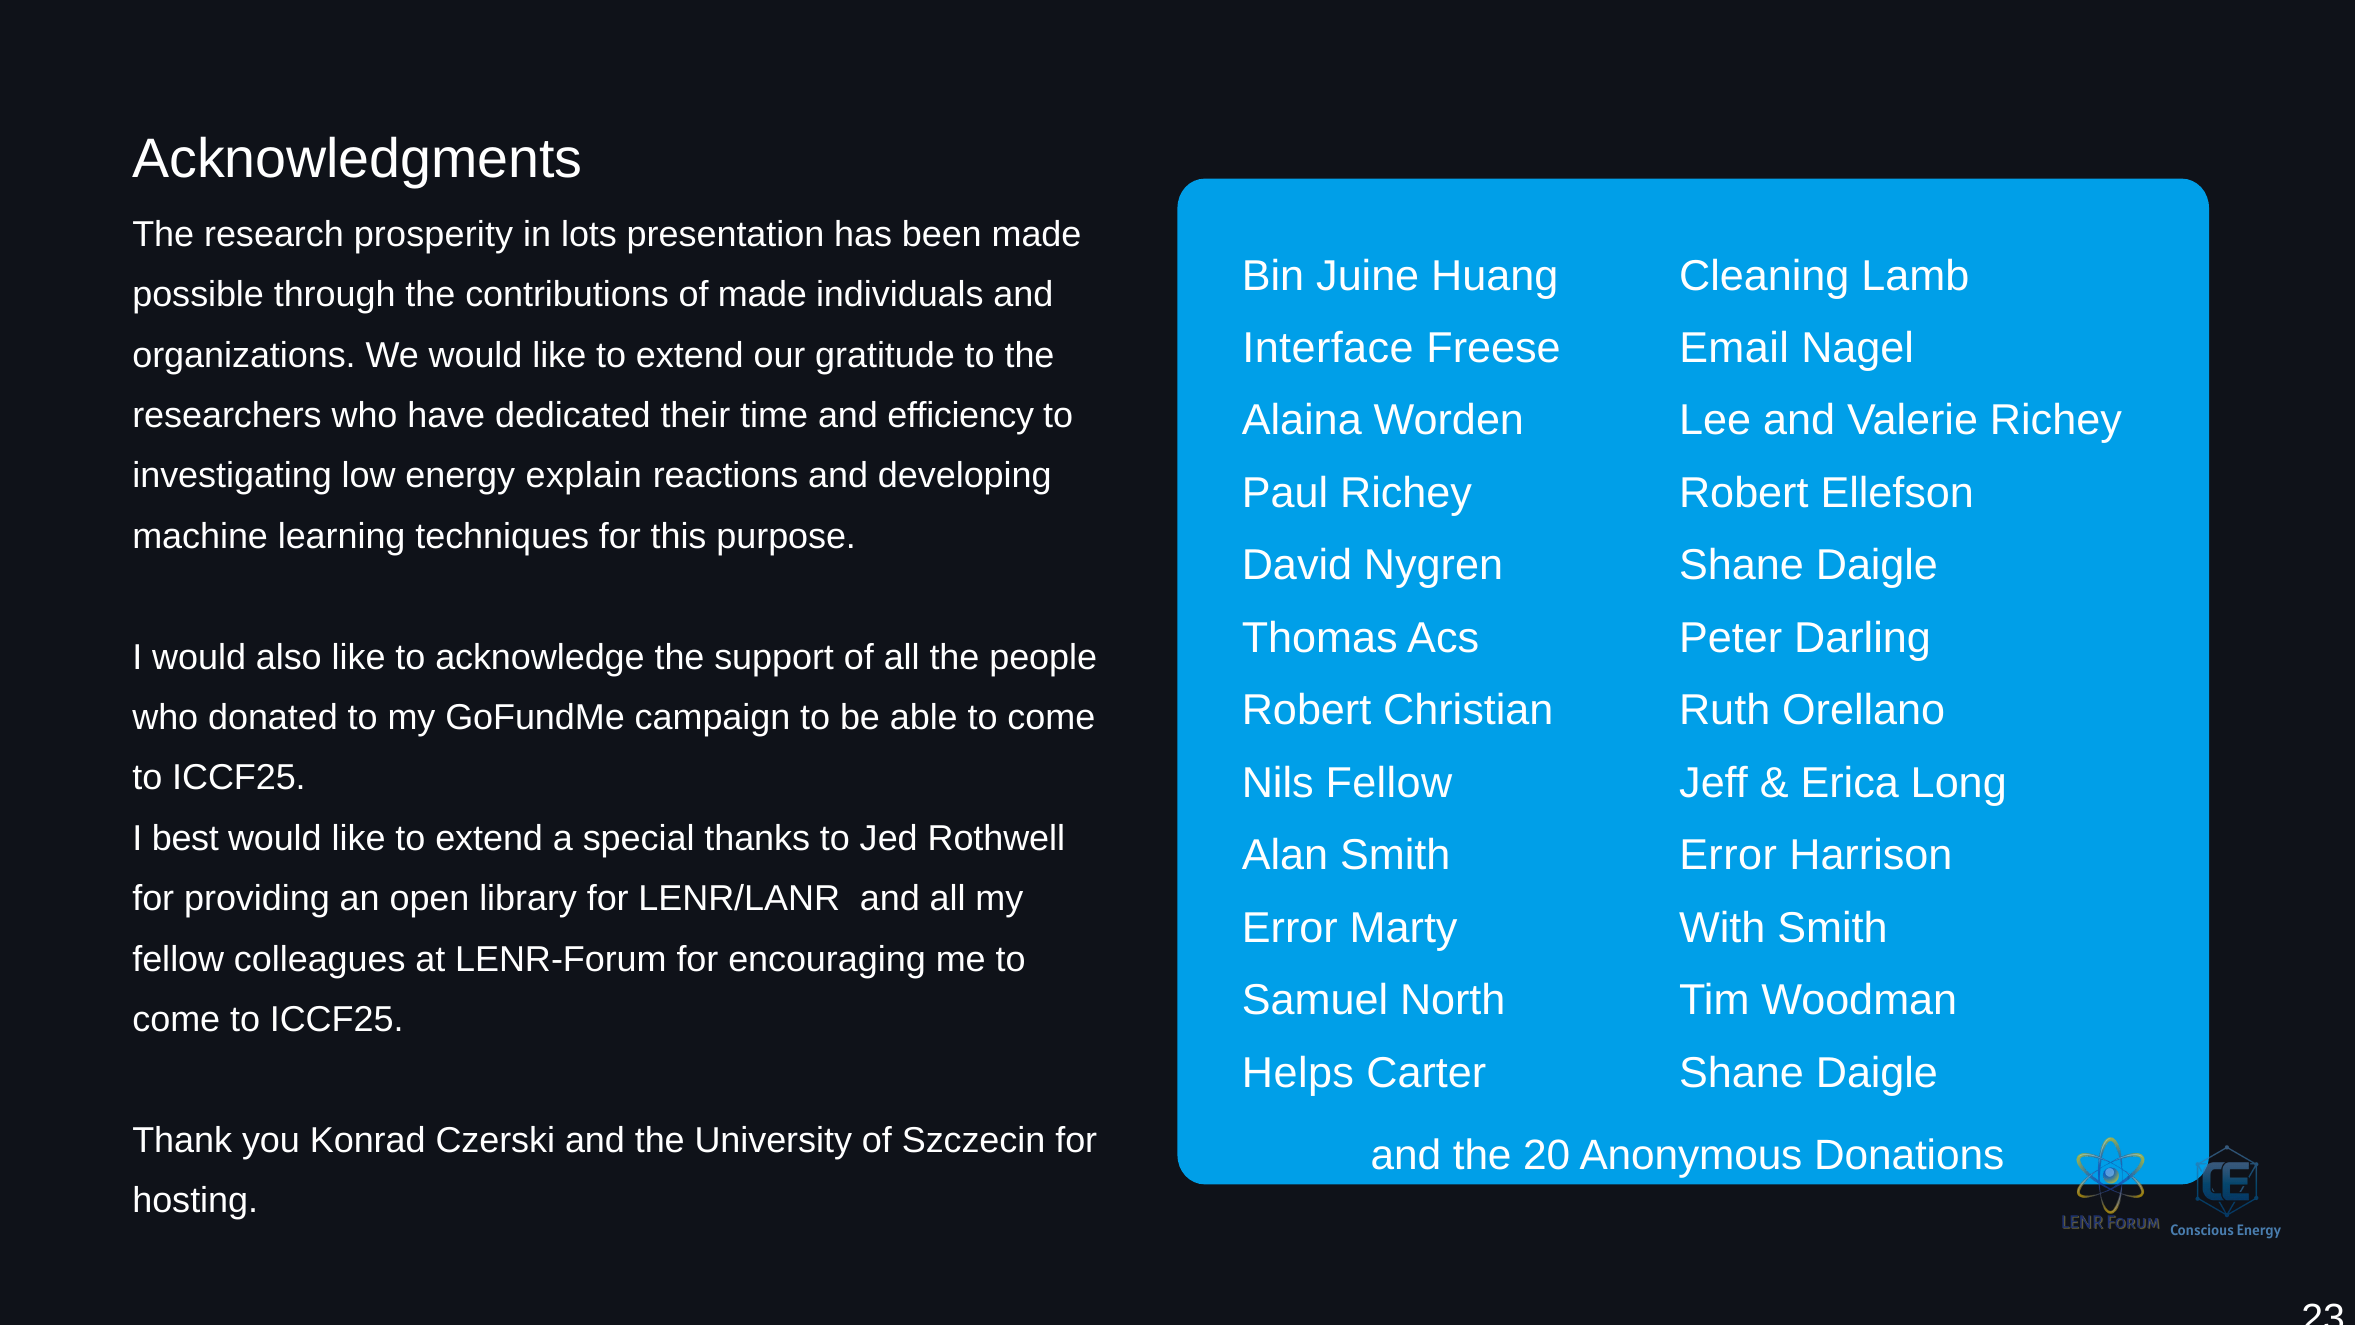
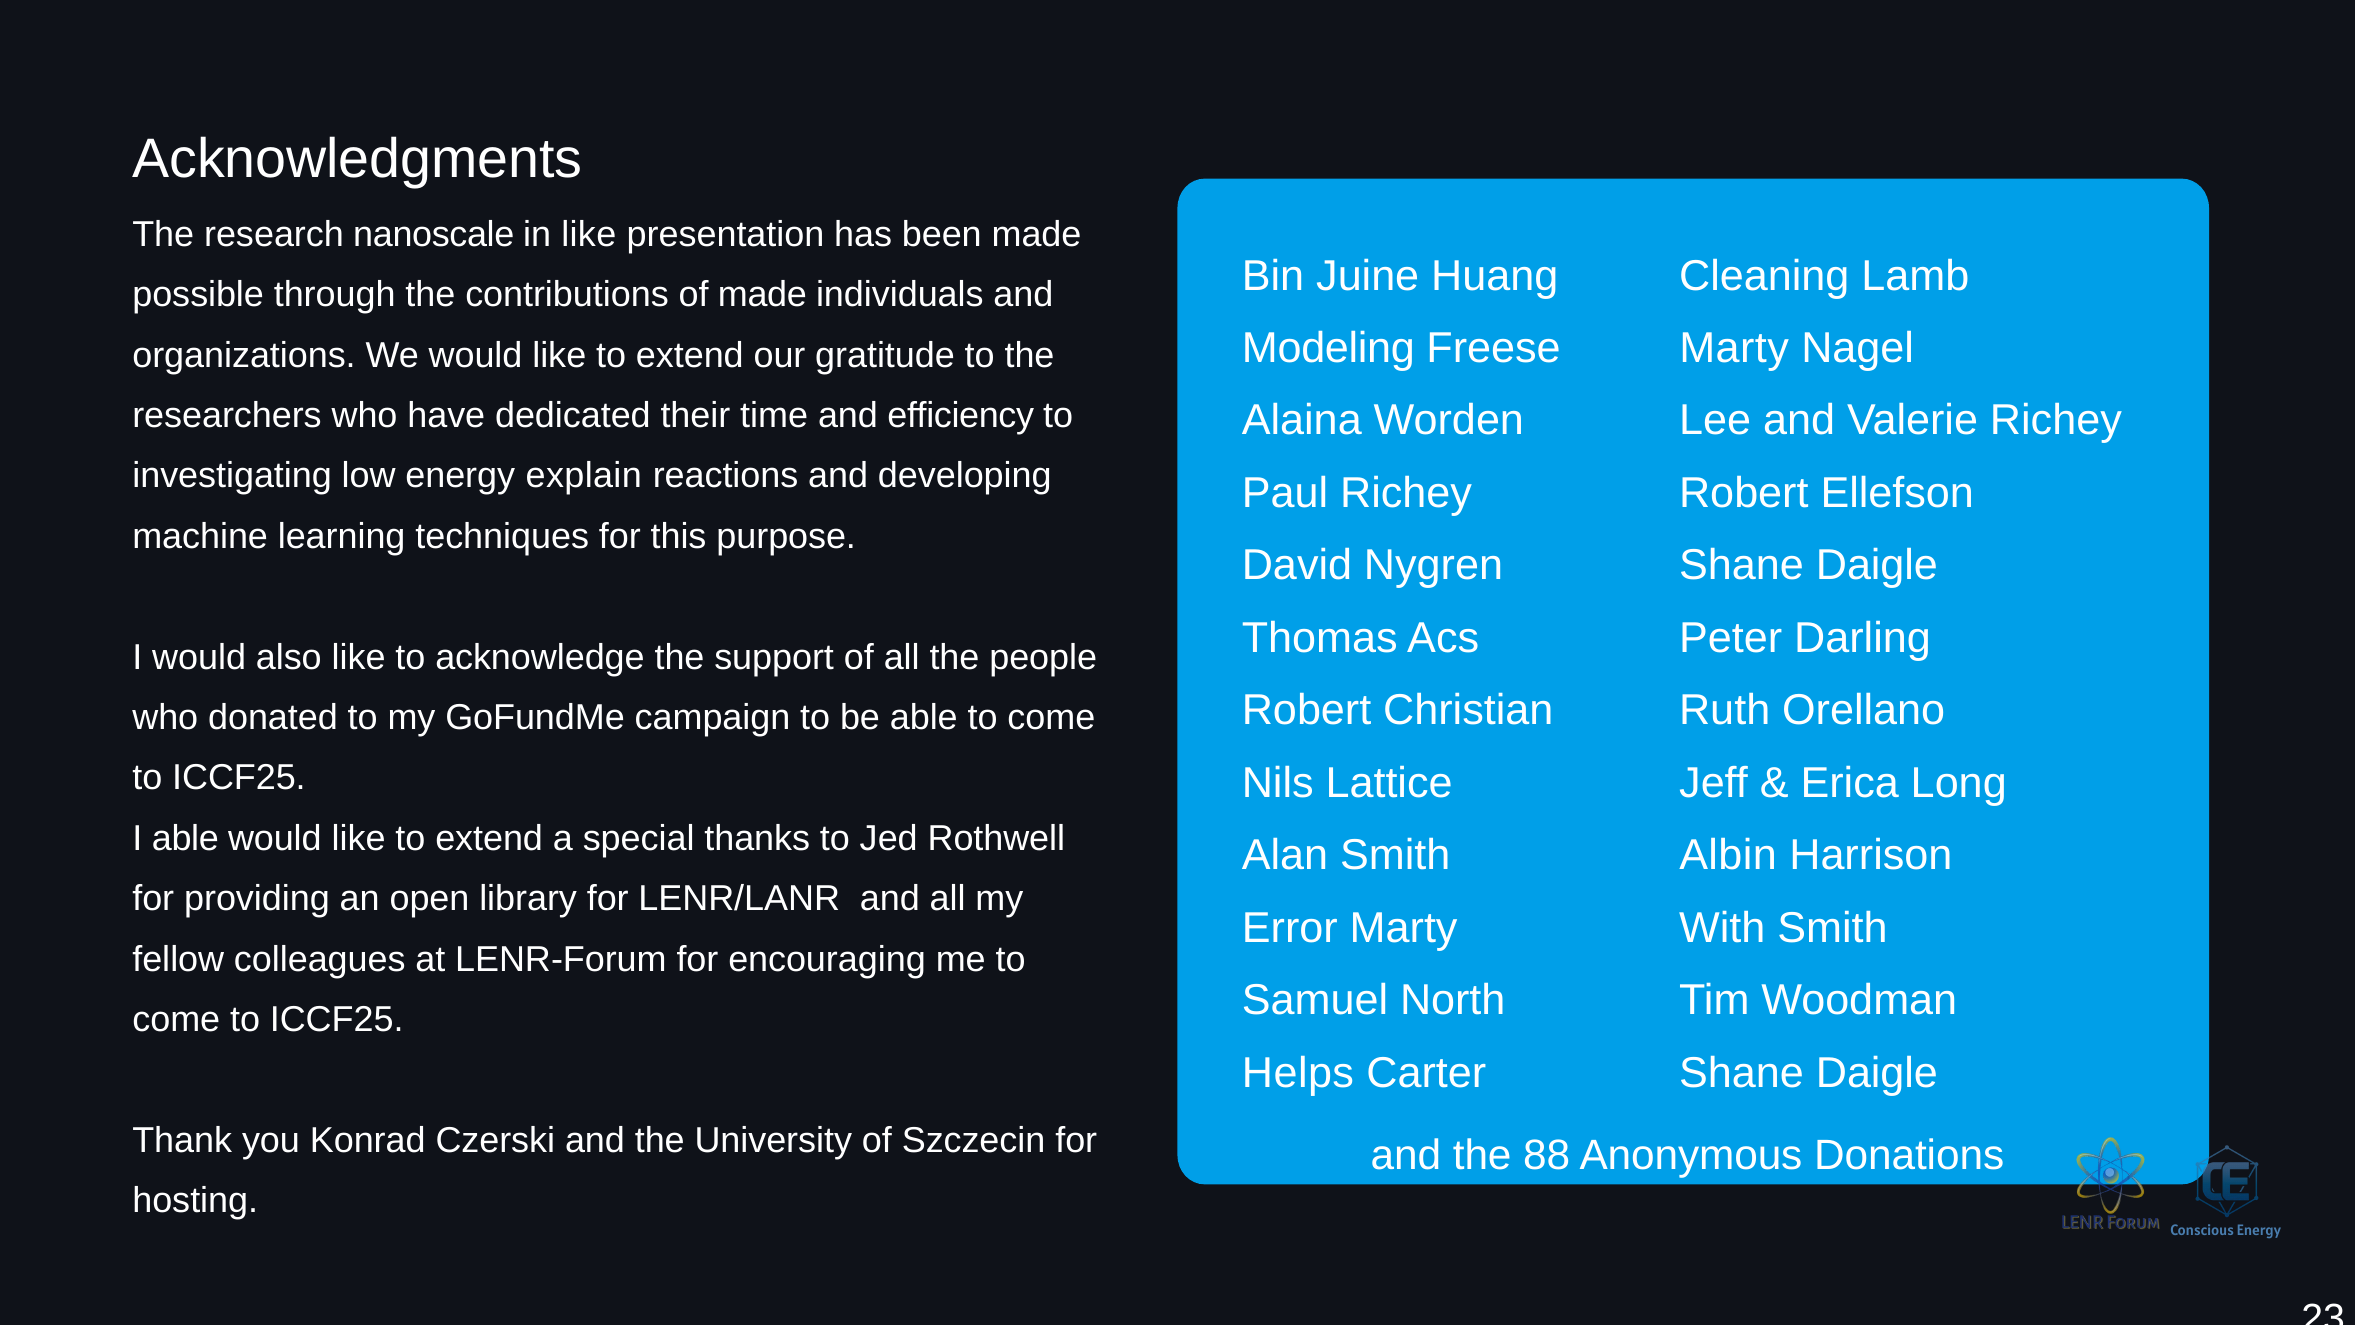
prosperity: prosperity -> nanoscale (434, 234)
in lots: lots -> like (589, 234)
Interface: Interface -> Modeling (1328, 348)
Email: Email -> Marty (1734, 348)
Nils Fellow: Fellow -> Lattice (1389, 783)
I best: best -> able (185, 838)
Error: Error -> Albin (1728, 855)
20: 20 -> 88 (1547, 1155)
